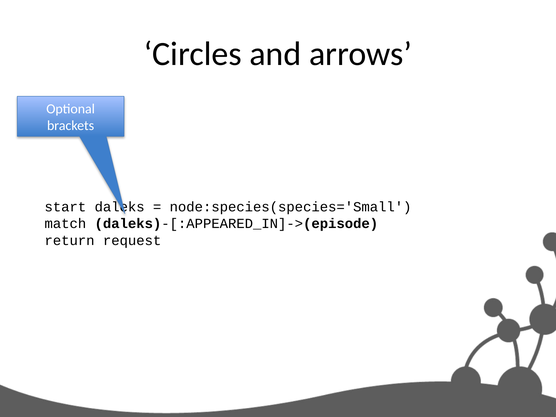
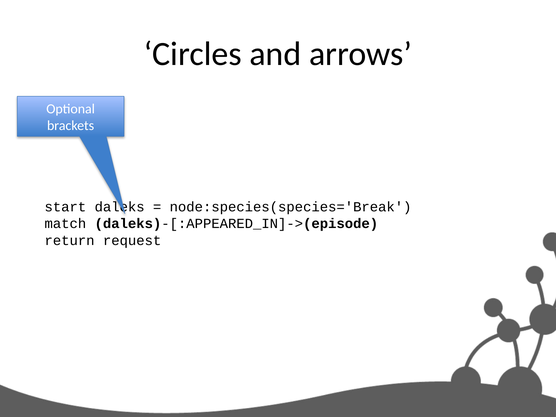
node:species(species='Small: node:species(species='Small -> node:species(species='Break (291, 207)
